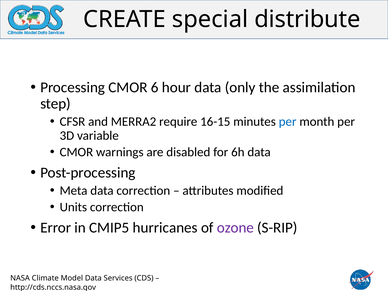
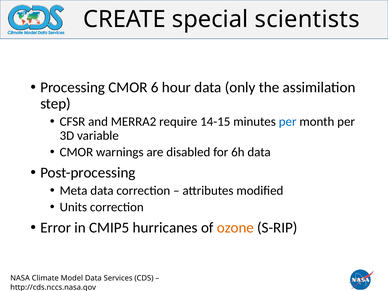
distribute: distribute -> scientists (307, 19)
16-15: 16-15 -> 14-15 (215, 122)
ozone colour: purple -> orange (235, 228)
